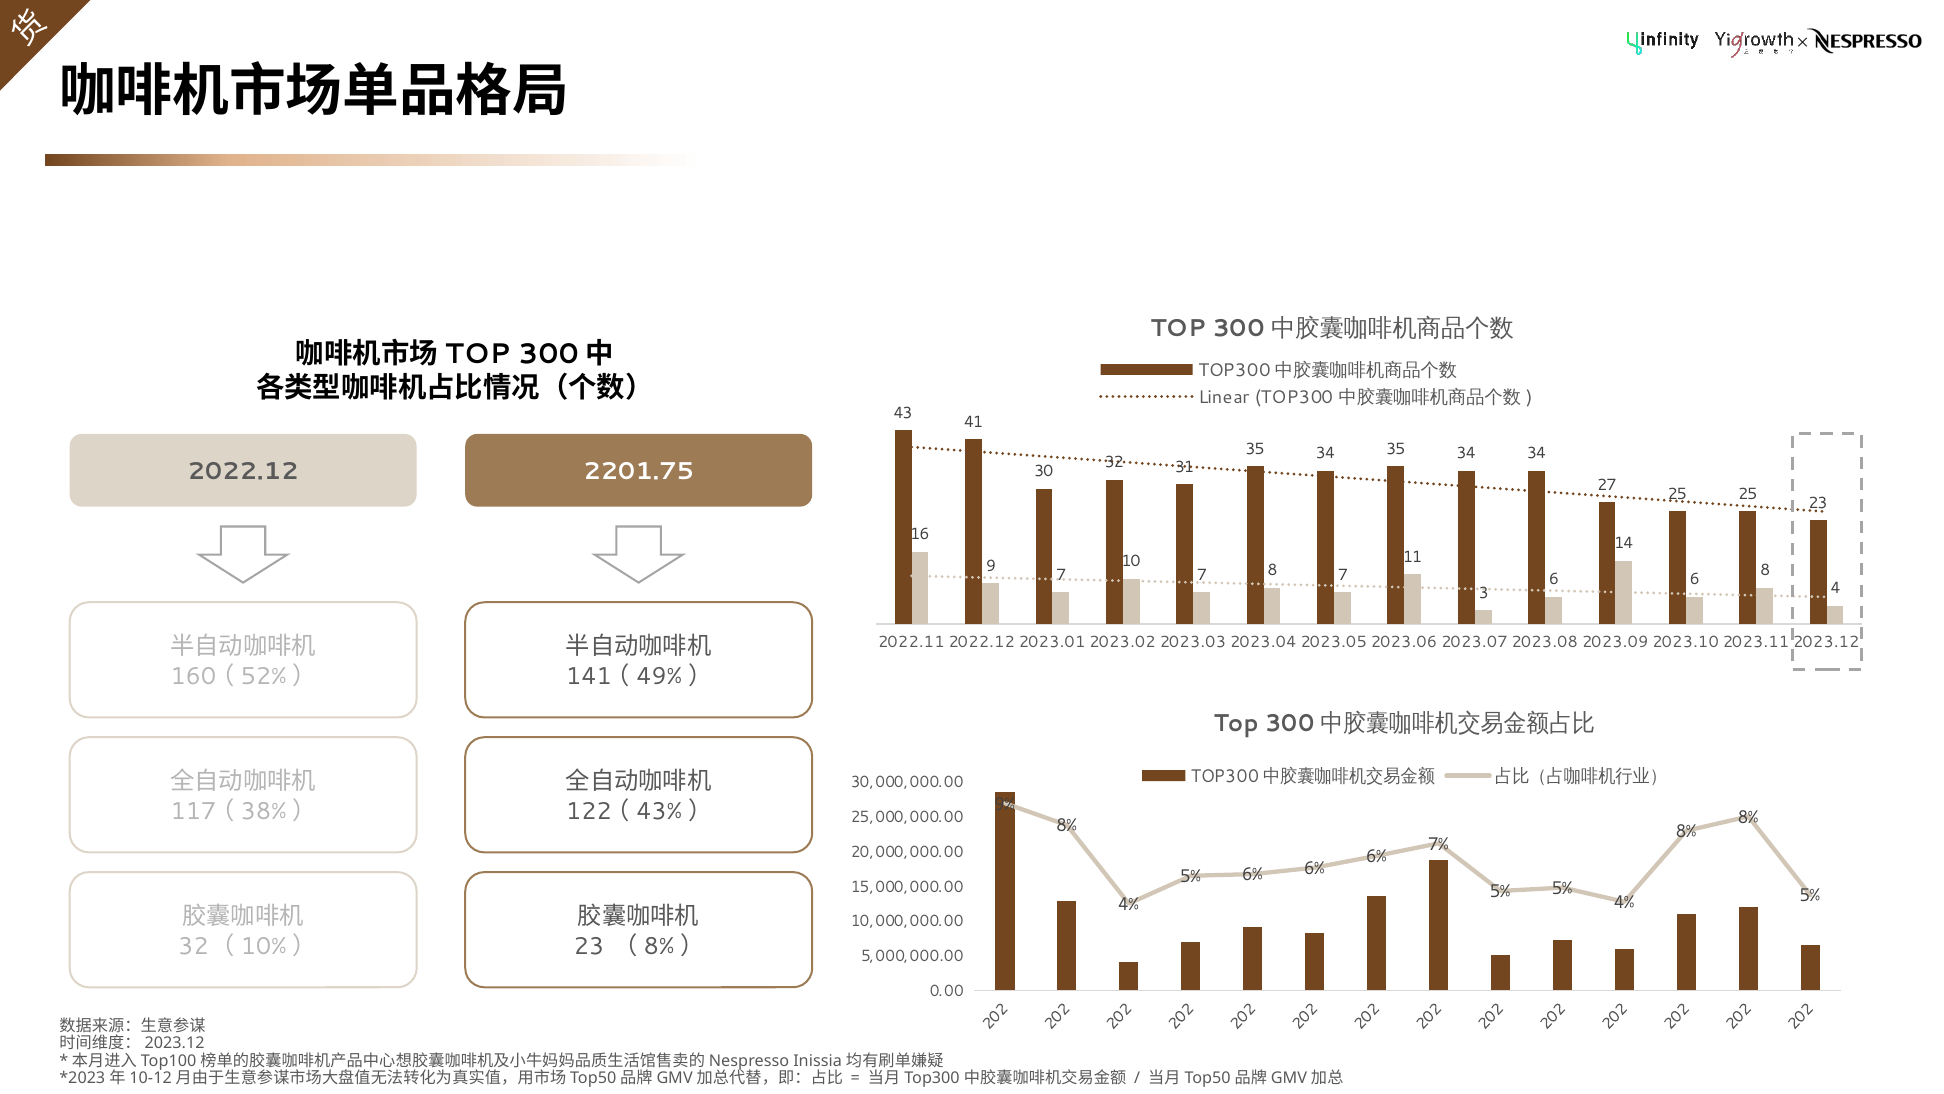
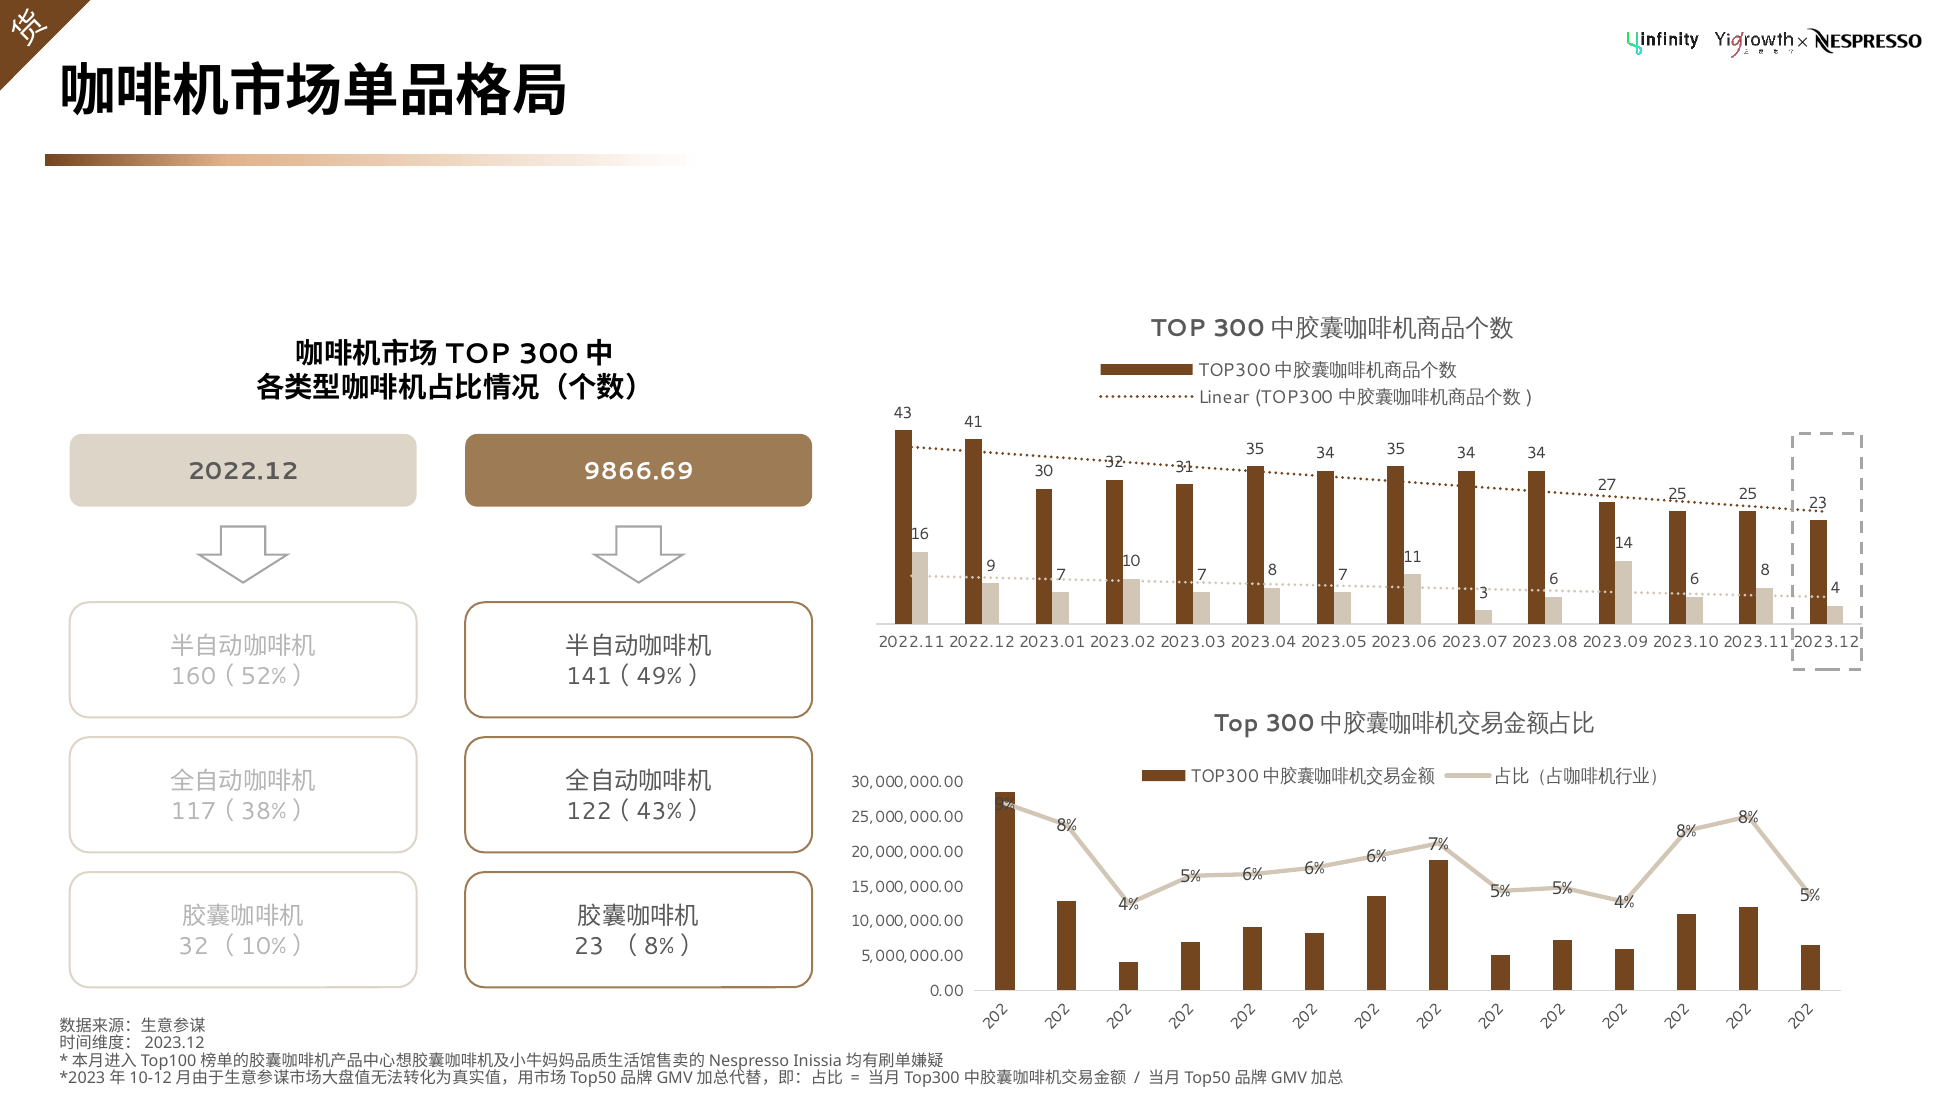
2201.75: 2201.75 -> 9866.69 (639, 472)
